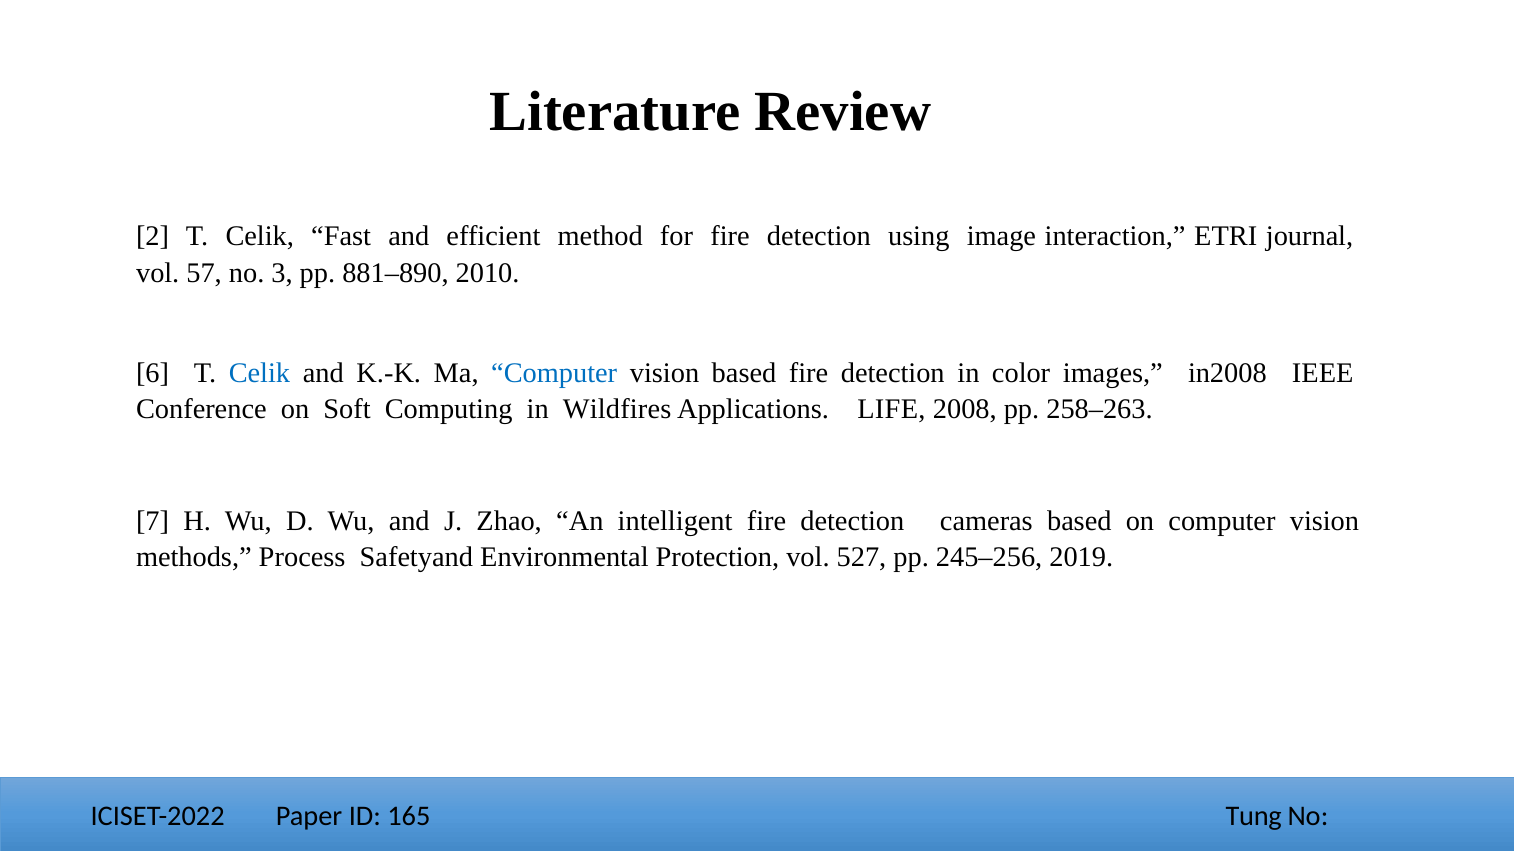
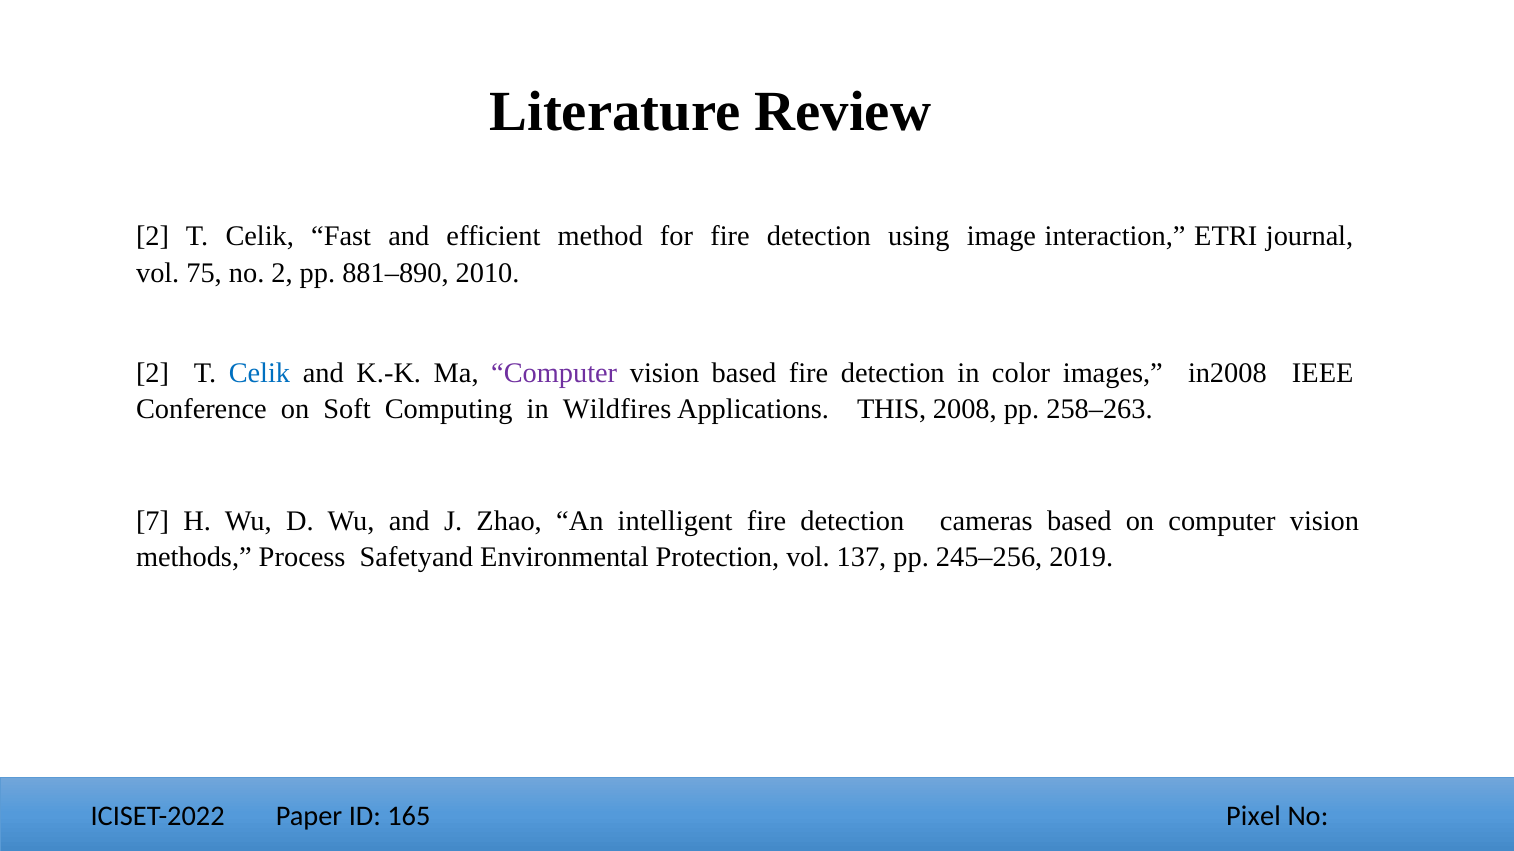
57: 57 -> 75 (204, 273)
no 3: 3 -> 2 (282, 273)
6: 6 -> 2 (153, 373)
Computer colour: blue -> purple (554, 373)
LIFE: LIFE -> THIS (892, 410)
527: 527 -> 137 (862, 558)
Tung: Tung -> Pixel (1254, 816)
